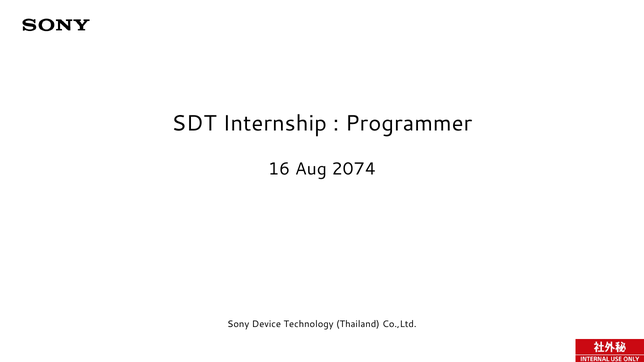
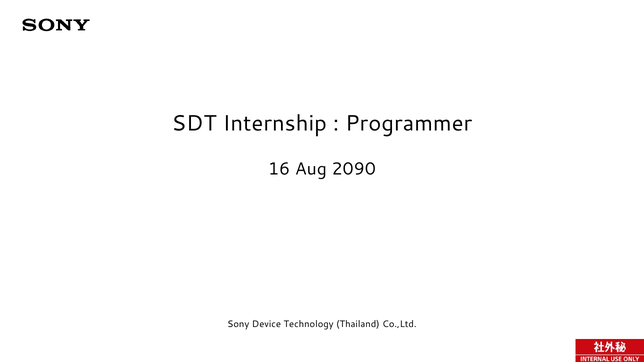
2074: 2074 -> 2090 (354, 169)
